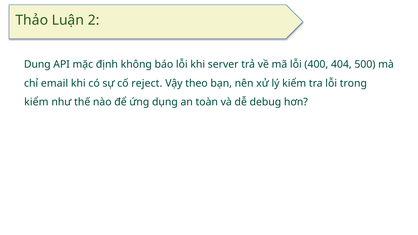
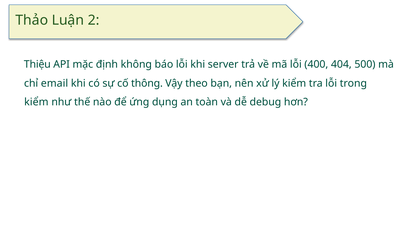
Dung: Dung -> Thiệu (37, 64)
reject: reject -> thông (147, 83)
